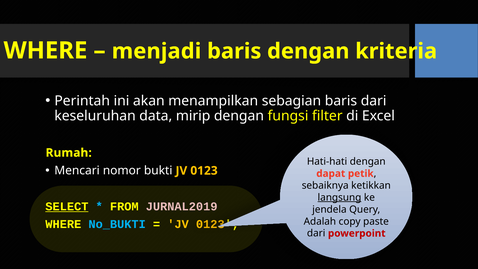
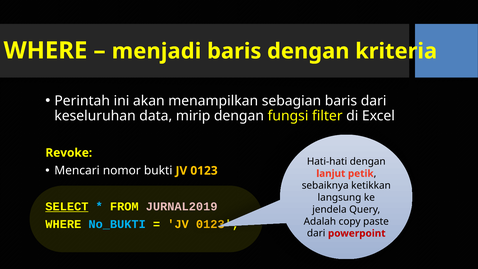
Rumah: Rumah -> Revoke (69, 153)
dapat: dapat -> lanjut (331, 173)
langsung underline: present -> none (340, 197)
